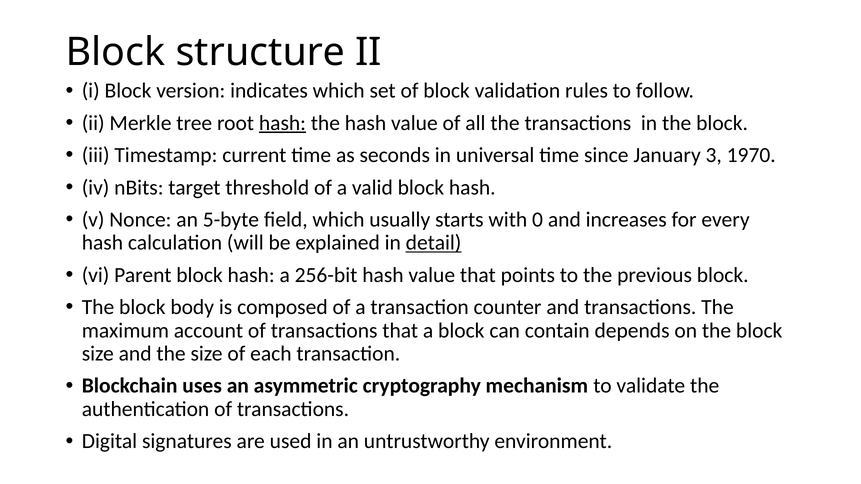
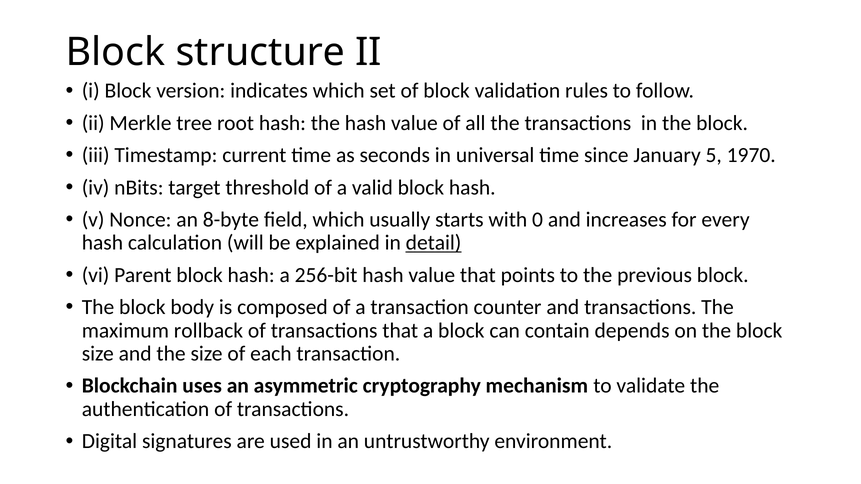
hash underline: present -> none (282, 123)
3: 3 -> 5 (714, 155)
5-byte: 5-byte -> 8-byte (231, 220)
account: account -> rollback (208, 331)
